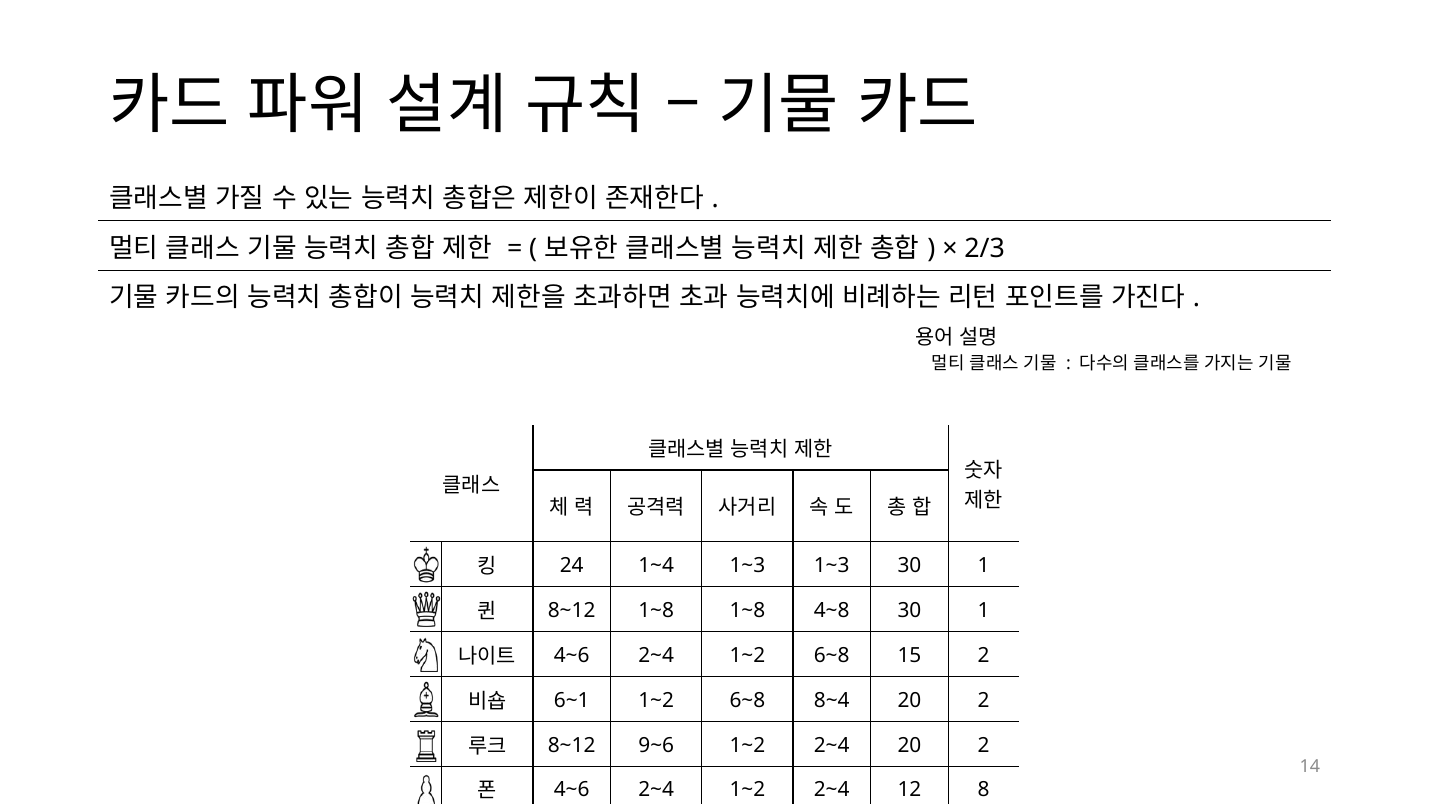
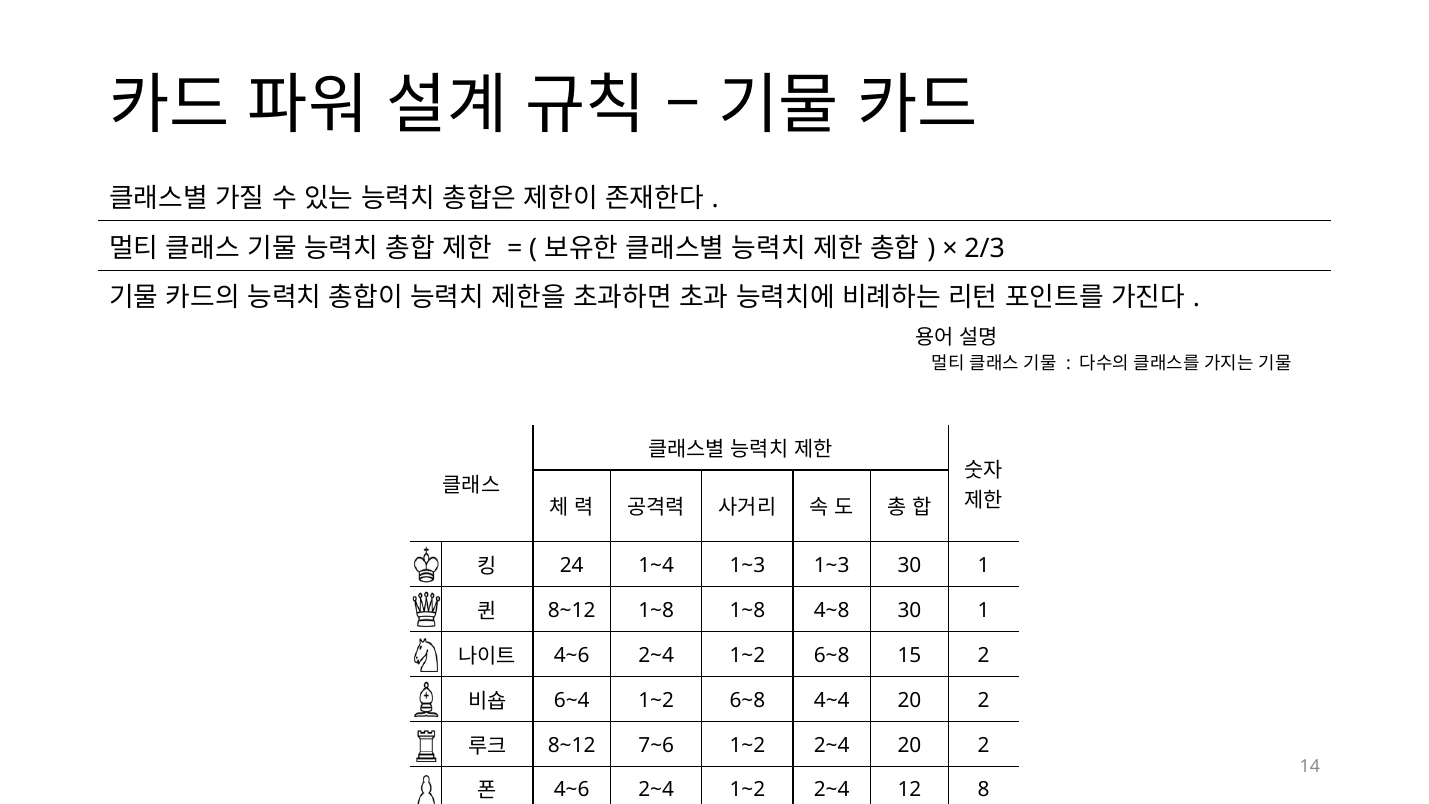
6~1: 6~1 -> 6~4 (572, 700)
8~4: 8~4 -> 4~4 (832, 700)
9~6: 9~6 -> 7~6 (656, 745)
